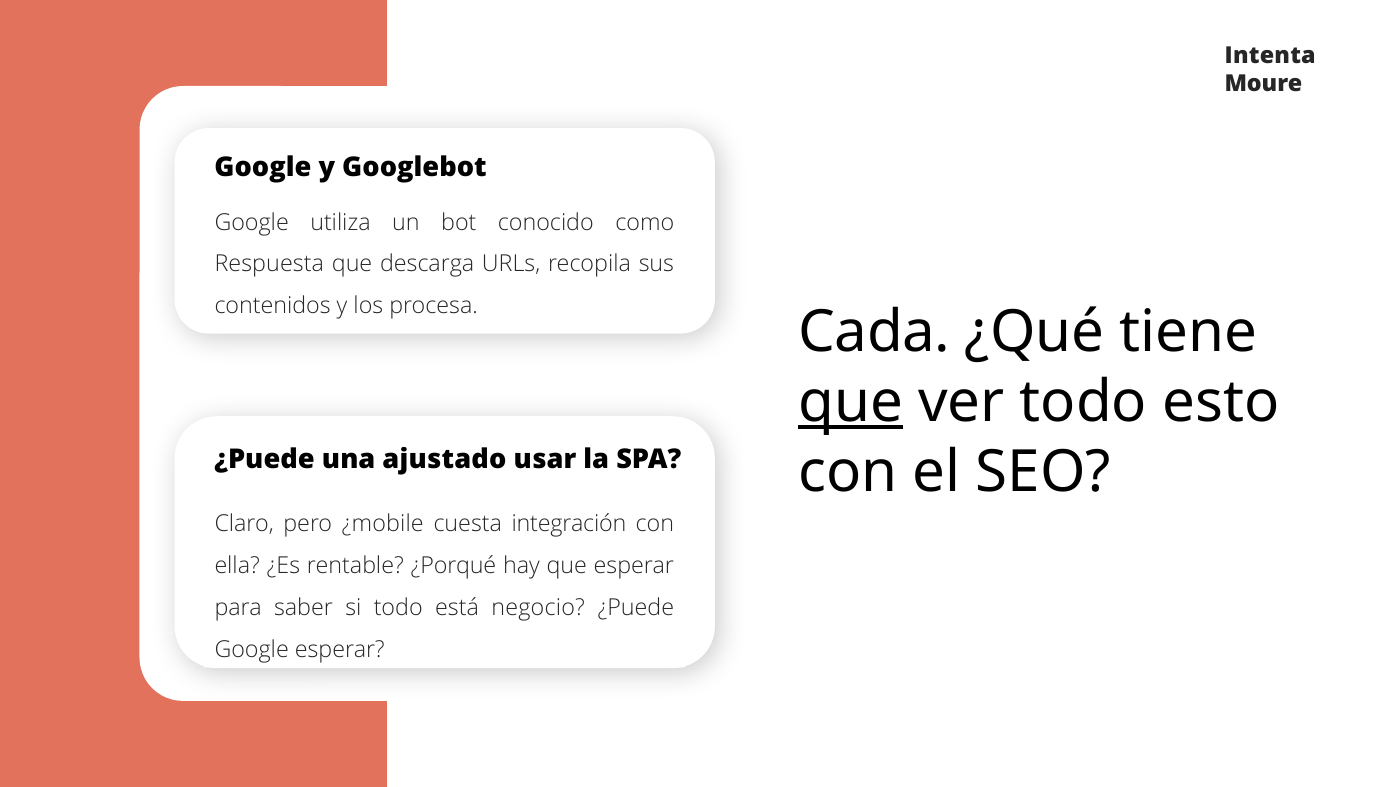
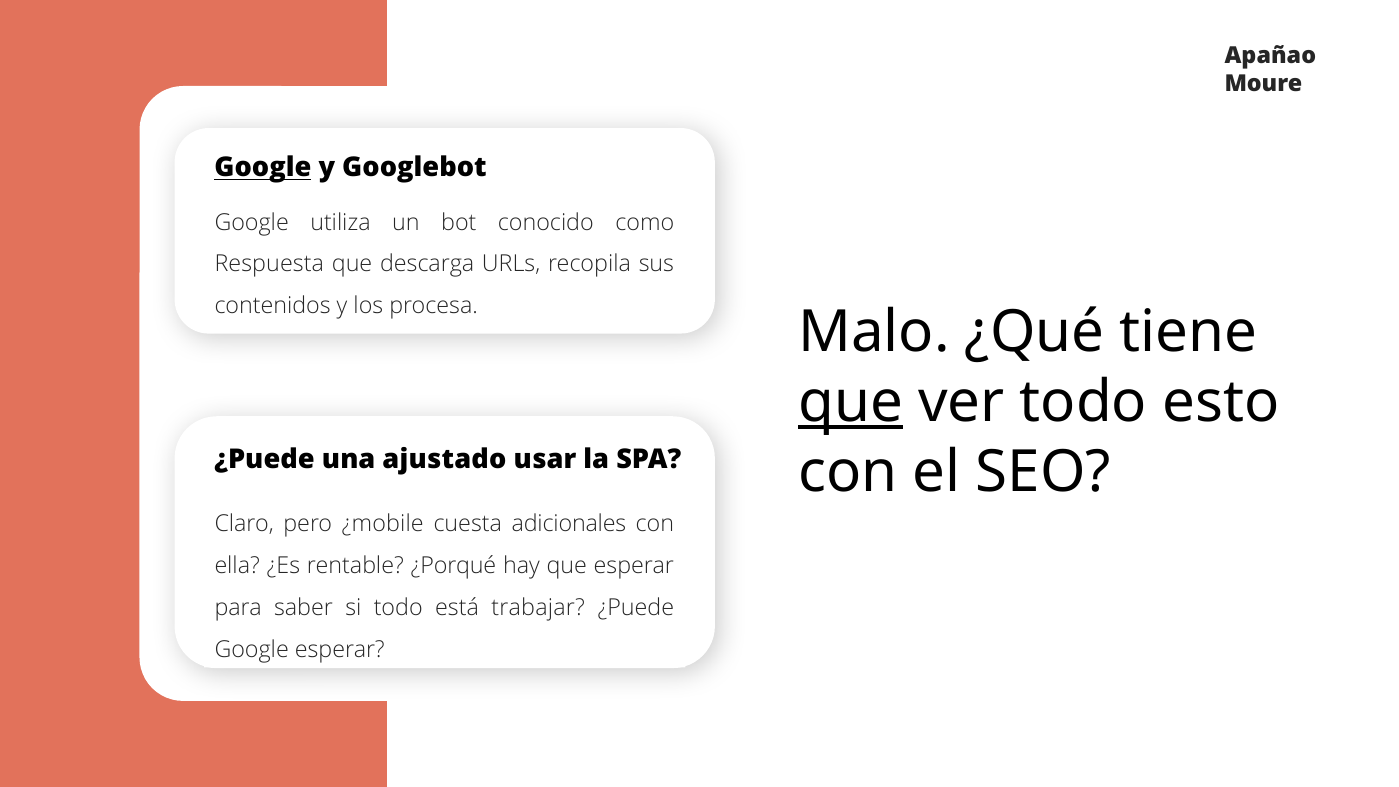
Intenta: Intenta -> Apañao (1270, 56)
Google underline: none -> present (263, 168)
Cada: Cada -> Malo (874, 332)
integración: integración -> adicionales (569, 524)
negocio: negocio -> trabajar (538, 608)
